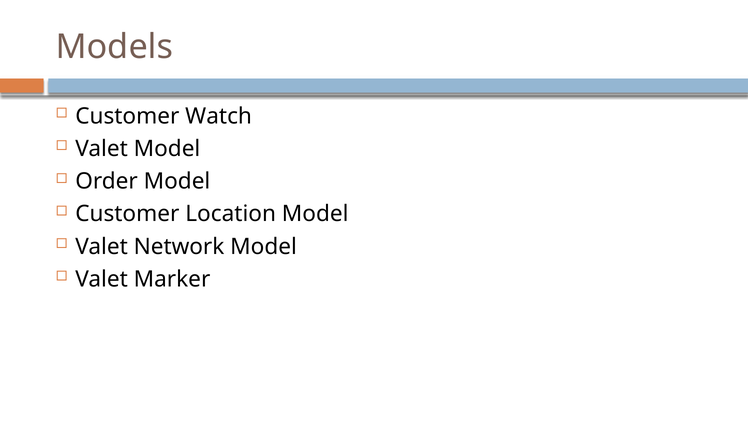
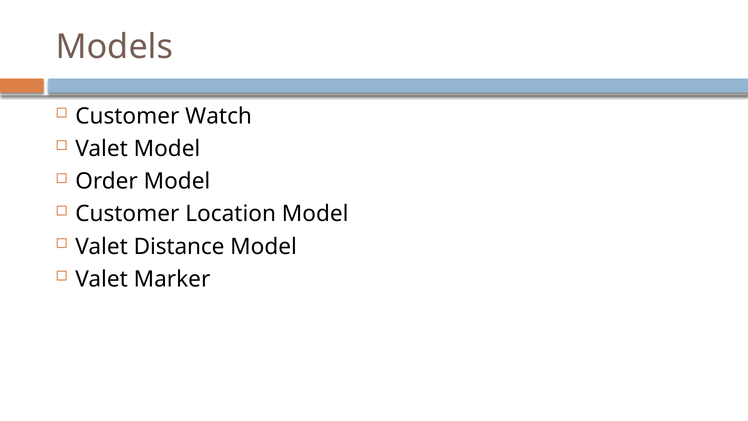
Network: Network -> Distance (179, 246)
